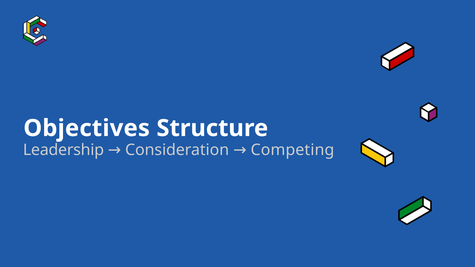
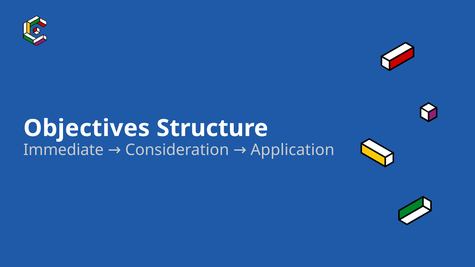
Leadership: Leadership -> Immediate (63, 150)
Competing: Competing -> Application (293, 150)
